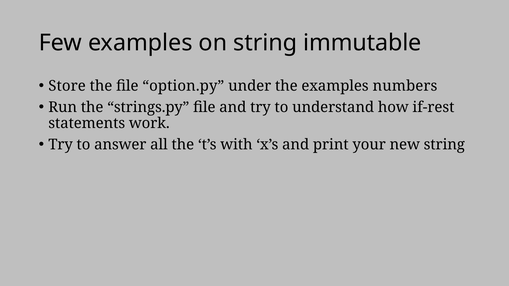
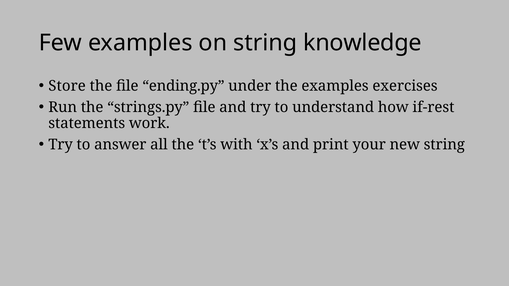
immutable: immutable -> knowledge (362, 43)
option.py: option.py -> ending.py (183, 86)
numbers: numbers -> exercises (405, 86)
